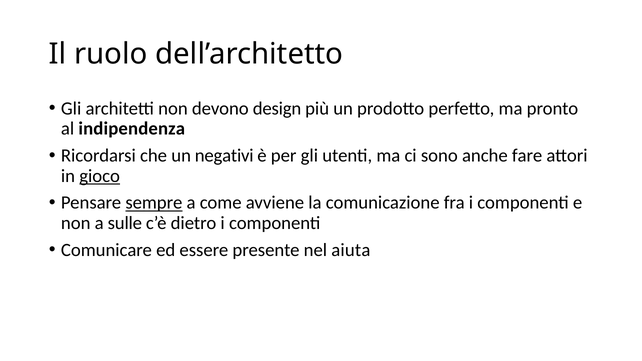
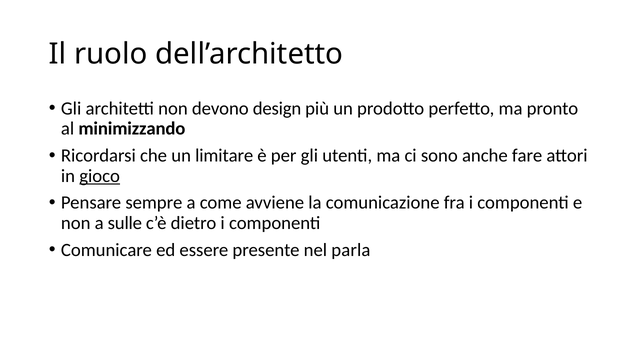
indipendenza: indipendenza -> minimizzando (132, 129)
negativi: negativi -> limitare (224, 156)
sempre underline: present -> none (154, 203)
aiuta: aiuta -> parla (351, 250)
